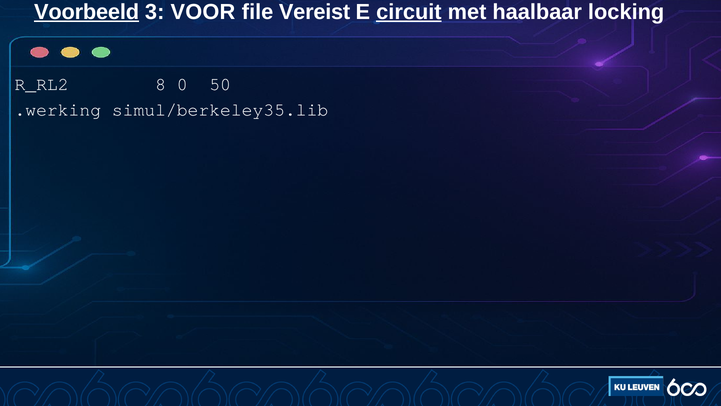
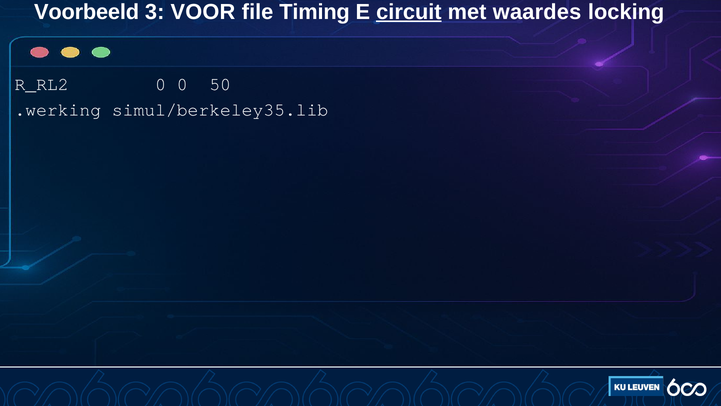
Voorbeeld underline: present -> none (87, 12)
Vereist: Vereist -> Timing (315, 12)
haalbaar: haalbaar -> waardes (537, 12)
R_RL2 8: 8 -> 0 (161, 84)
